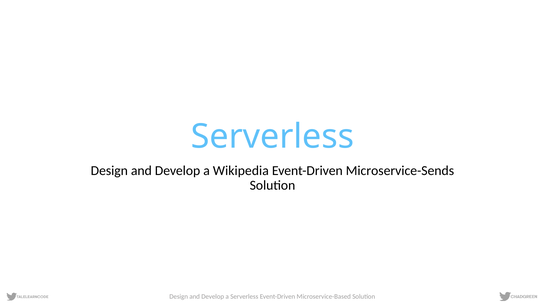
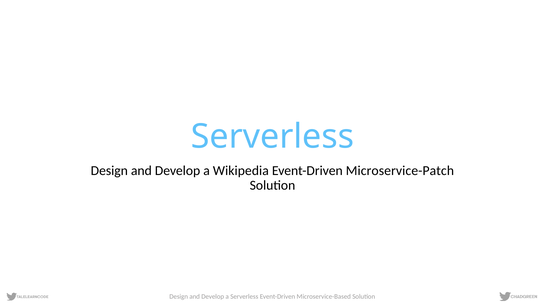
Microservice-Sends: Microservice-Sends -> Microservice-Patch (400, 170)
